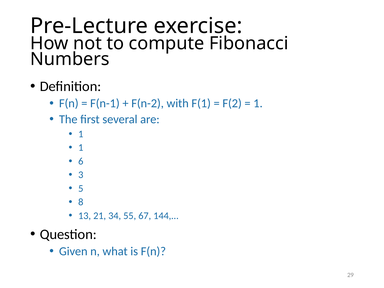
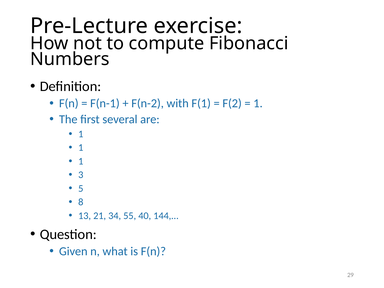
6: 6 -> 1 (81, 161)
67: 67 -> 40 (145, 216)
